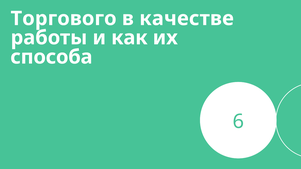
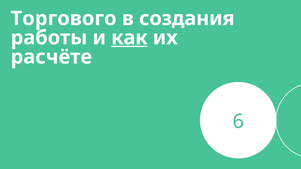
качестве: качестве -> создания (187, 19)
как underline: none -> present (129, 38)
способа: способа -> расчёте (51, 57)
